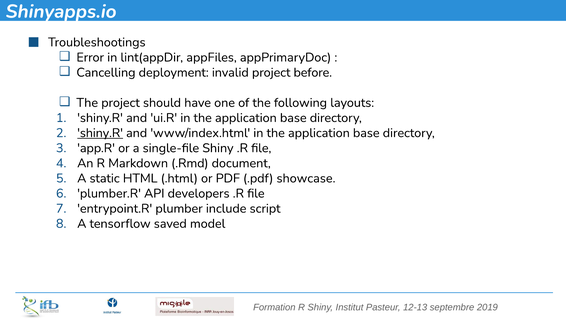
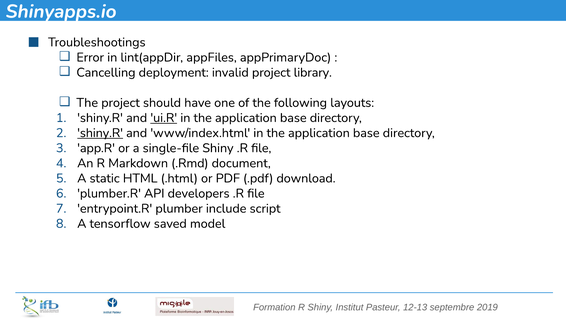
before: before -> library (313, 72)
ui.R underline: none -> present (164, 118)
showcase: showcase -> download (306, 178)
